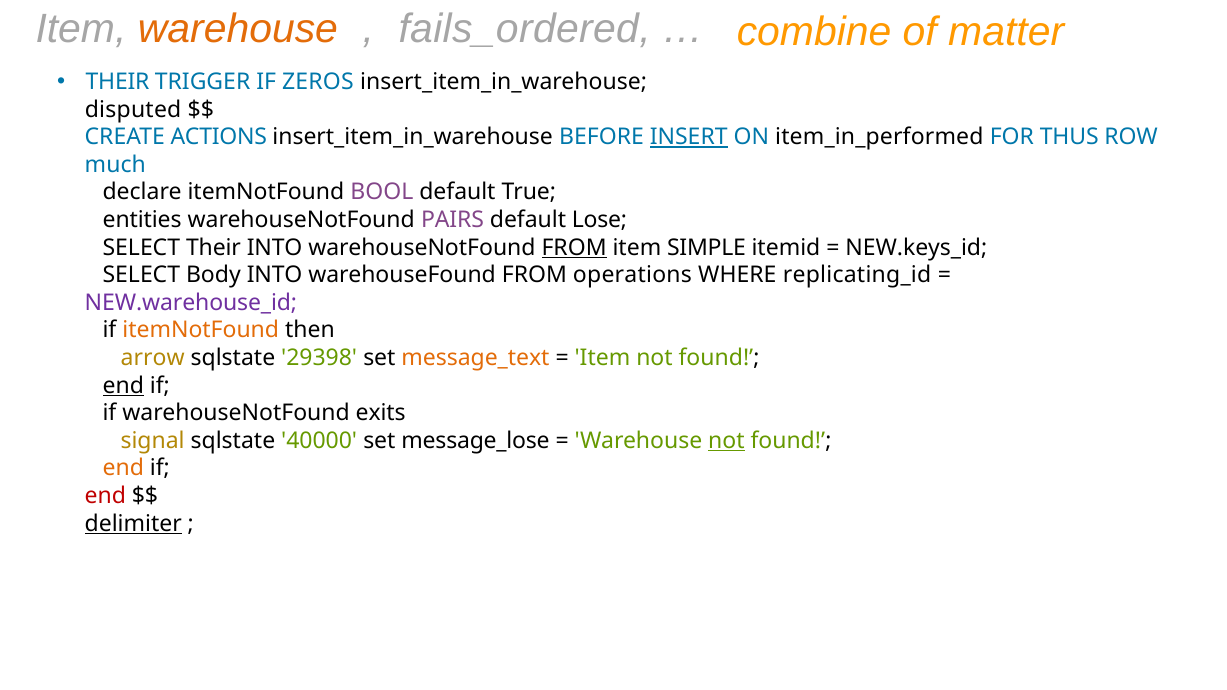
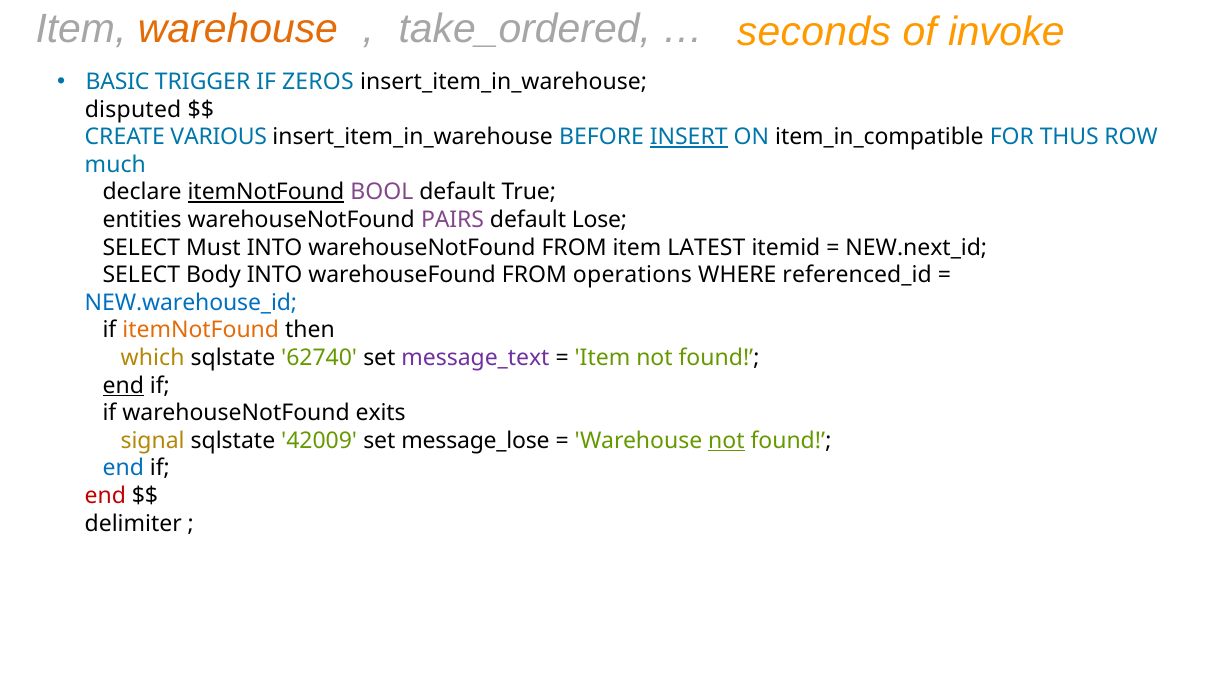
fails_ordered: fails_ordered -> take_ordered (525, 29)
combine: combine -> seconds (814, 32)
matter: matter -> invoke (1006, 32)
THEIR: THEIR -> BASIC (118, 82)
ACTIONS: ACTIONS -> VARIOUS (219, 137)
item_in_performed: item_in_performed -> item_in_compatible (879, 137)
itemNotFound underline: none -> present (266, 192)
SELECT Their: Their -> Must (213, 248)
FROM underline: present -> none (574, 248)
SIMPLE: SIMPLE -> LATEST (706, 248)
NEW.keys_id: NEW.keys_id -> NEW.next_id (916, 248)
replicating_id: replicating_id -> referenced_id (857, 275)
NEW.warehouse_id colour: purple -> blue (191, 303)
arrow: arrow -> which (153, 358)
29398: 29398 -> 62740 (319, 358)
message_text colour: orange -> purple (475, 358)
40000: 40000 -> 42009 (319, 441)
end colour: orange -> blue (123, 468)
delimiter underline: present -> none (133, 524)
